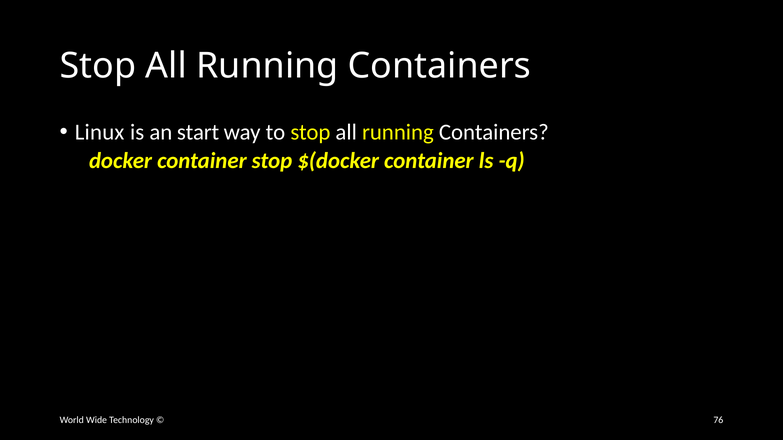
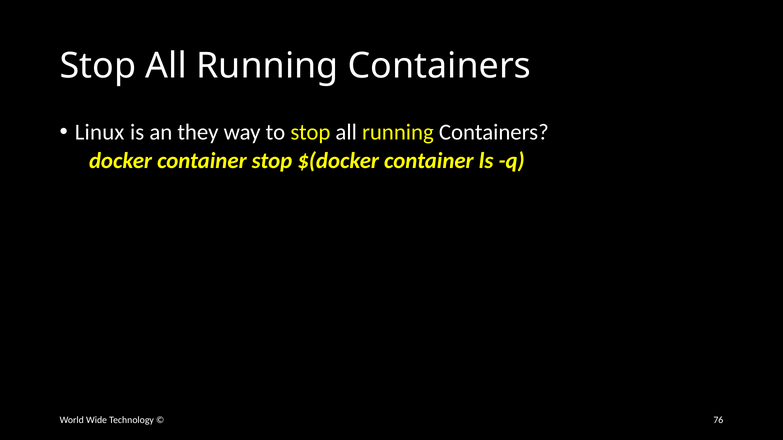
start: start -> they (198, 132)
